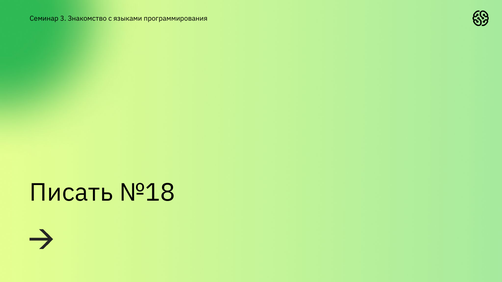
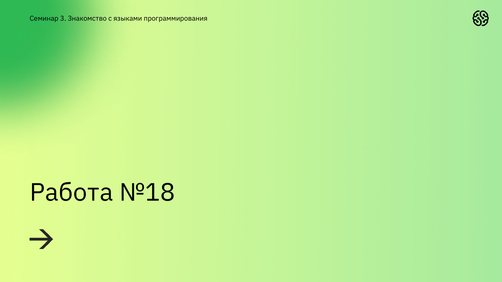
Писать: Писать -> Работа (71, 193)
